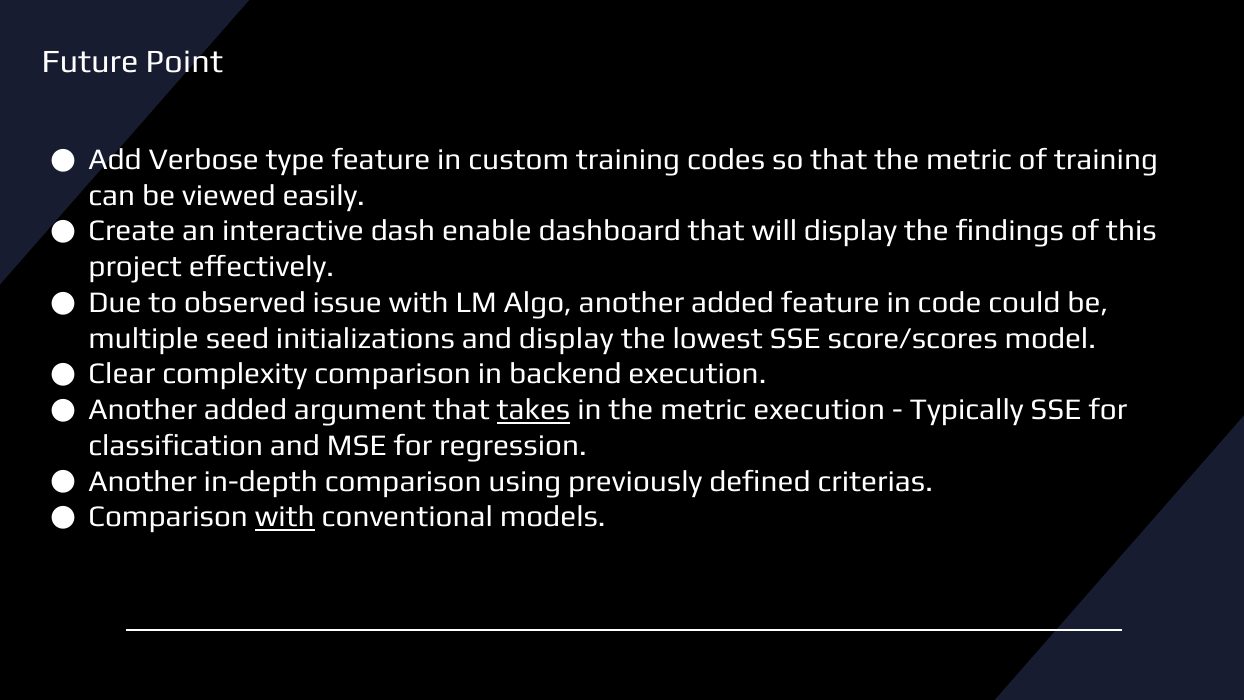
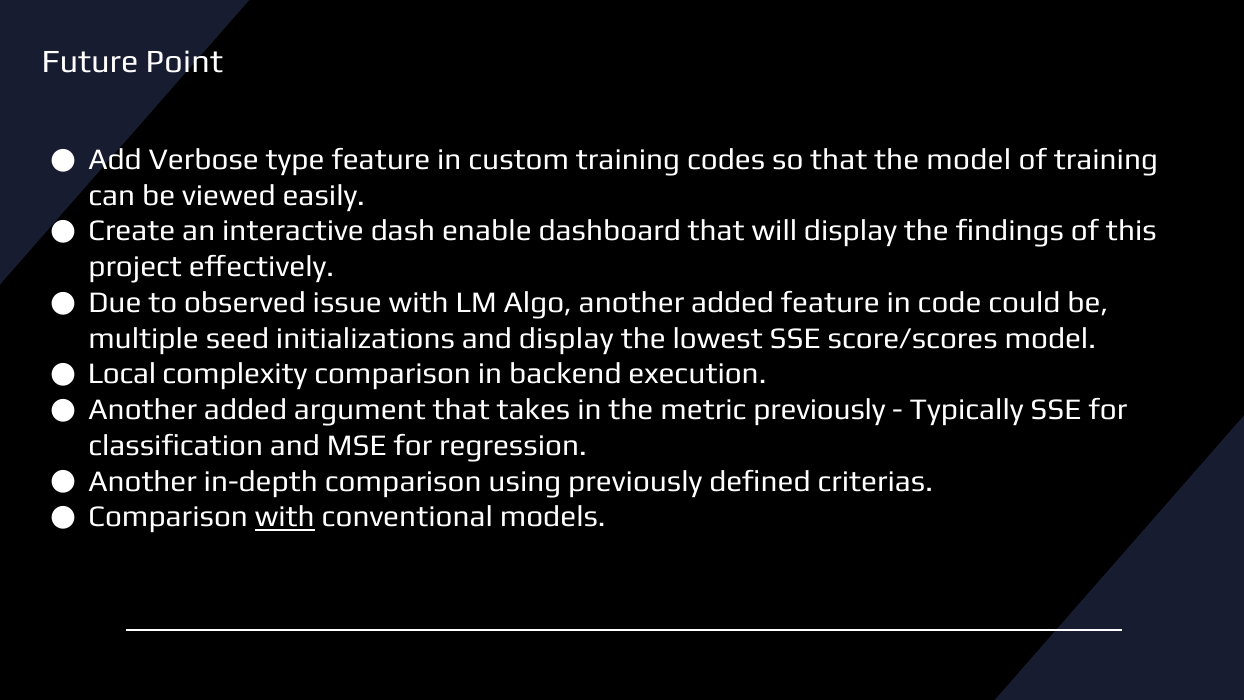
that the metric: metric -> model (969, 159)
Clear: Clear -> Local (122, 374)
takes underline: present -> none (534, 410)
metric execution: execution -> previously (819, 410)
